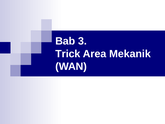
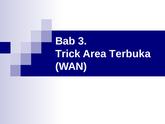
Mekanik: Mekanik -> Terbuka (130, 54)
